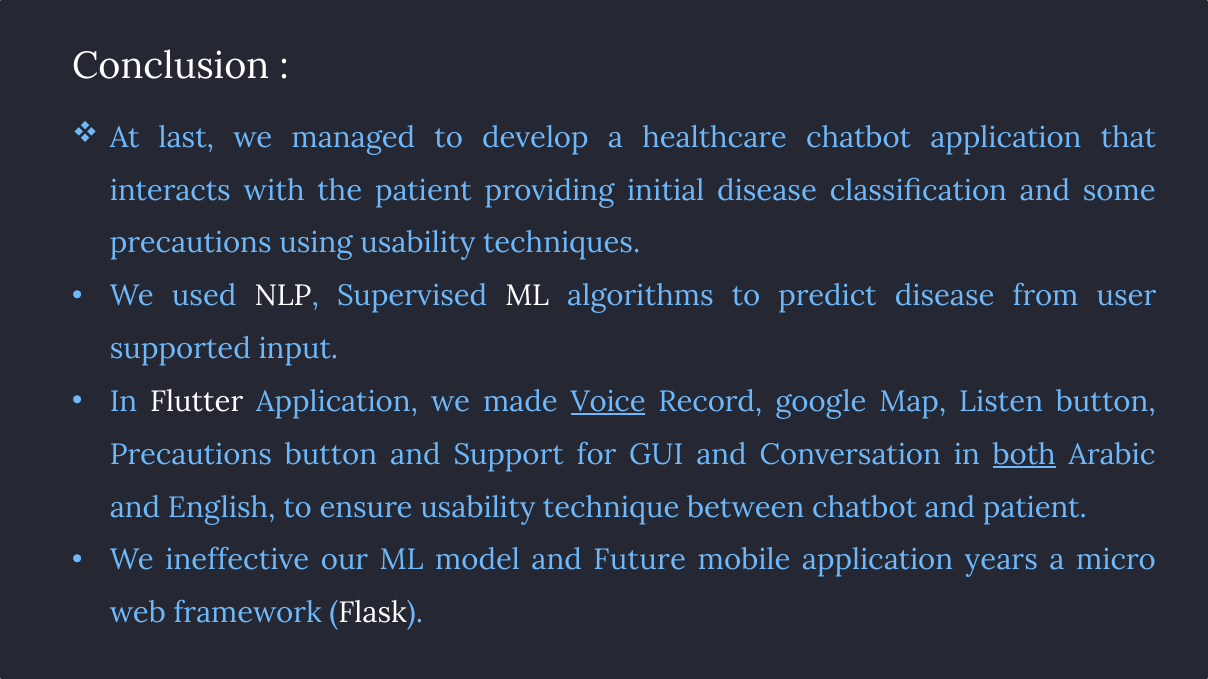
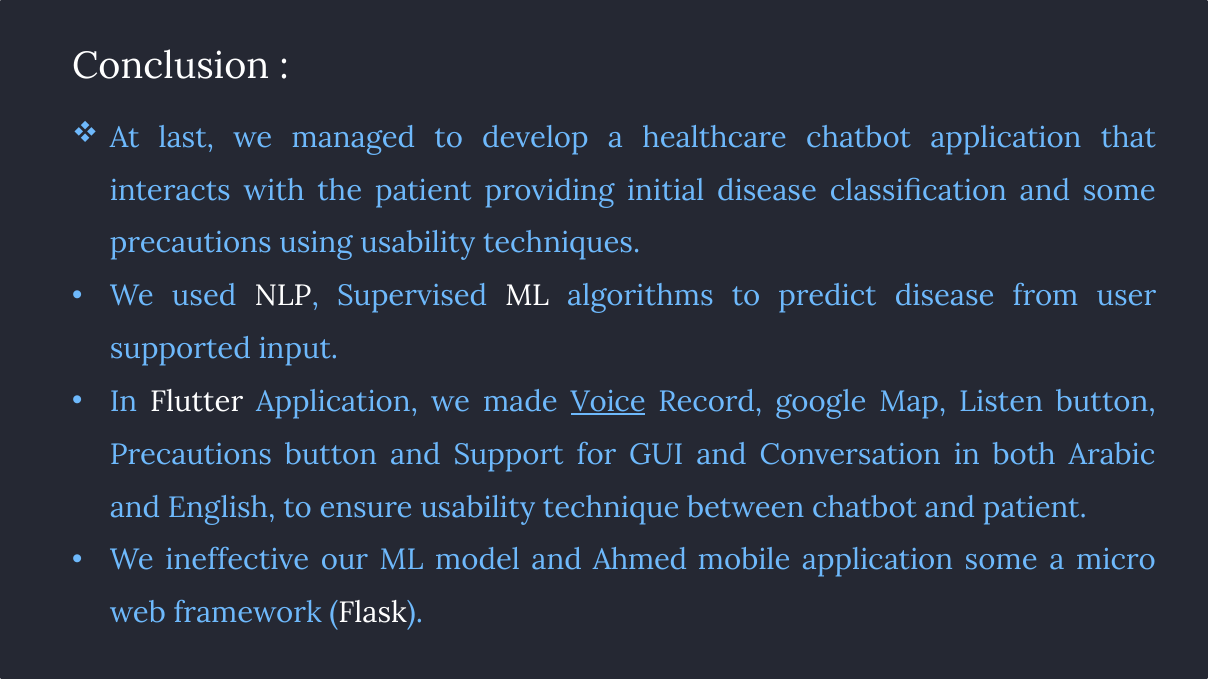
both underline: present -> none (1024, 455)
Future: Future -> Ahmed (640, 561)
application years: years -> some (1001, 561)
